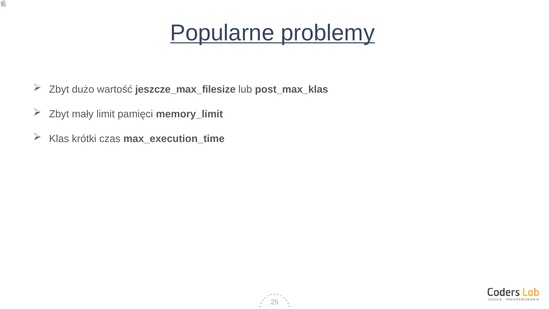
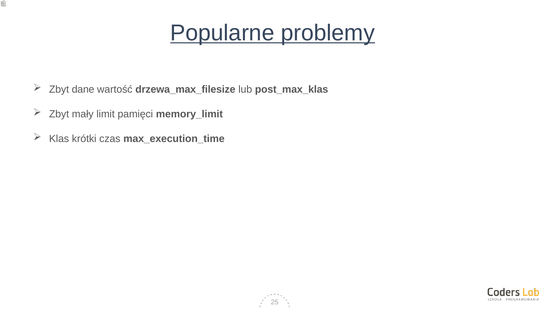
dużo: dużo -> dane (83, 89)
jeszcze_max_filesize: jeszcze_max_filesize -> drzewa_max_filesize (185, 89)
